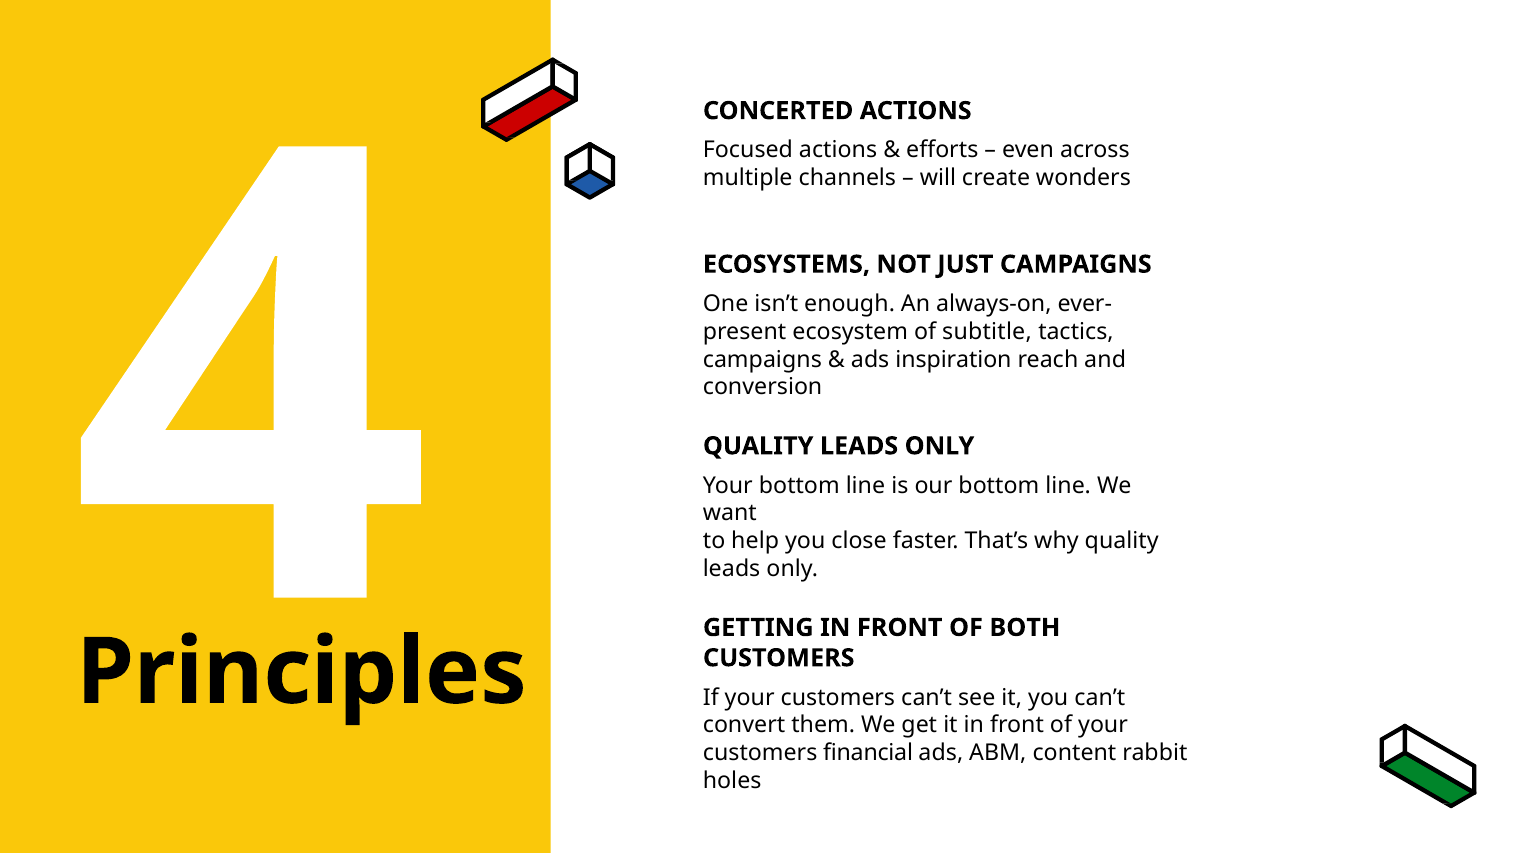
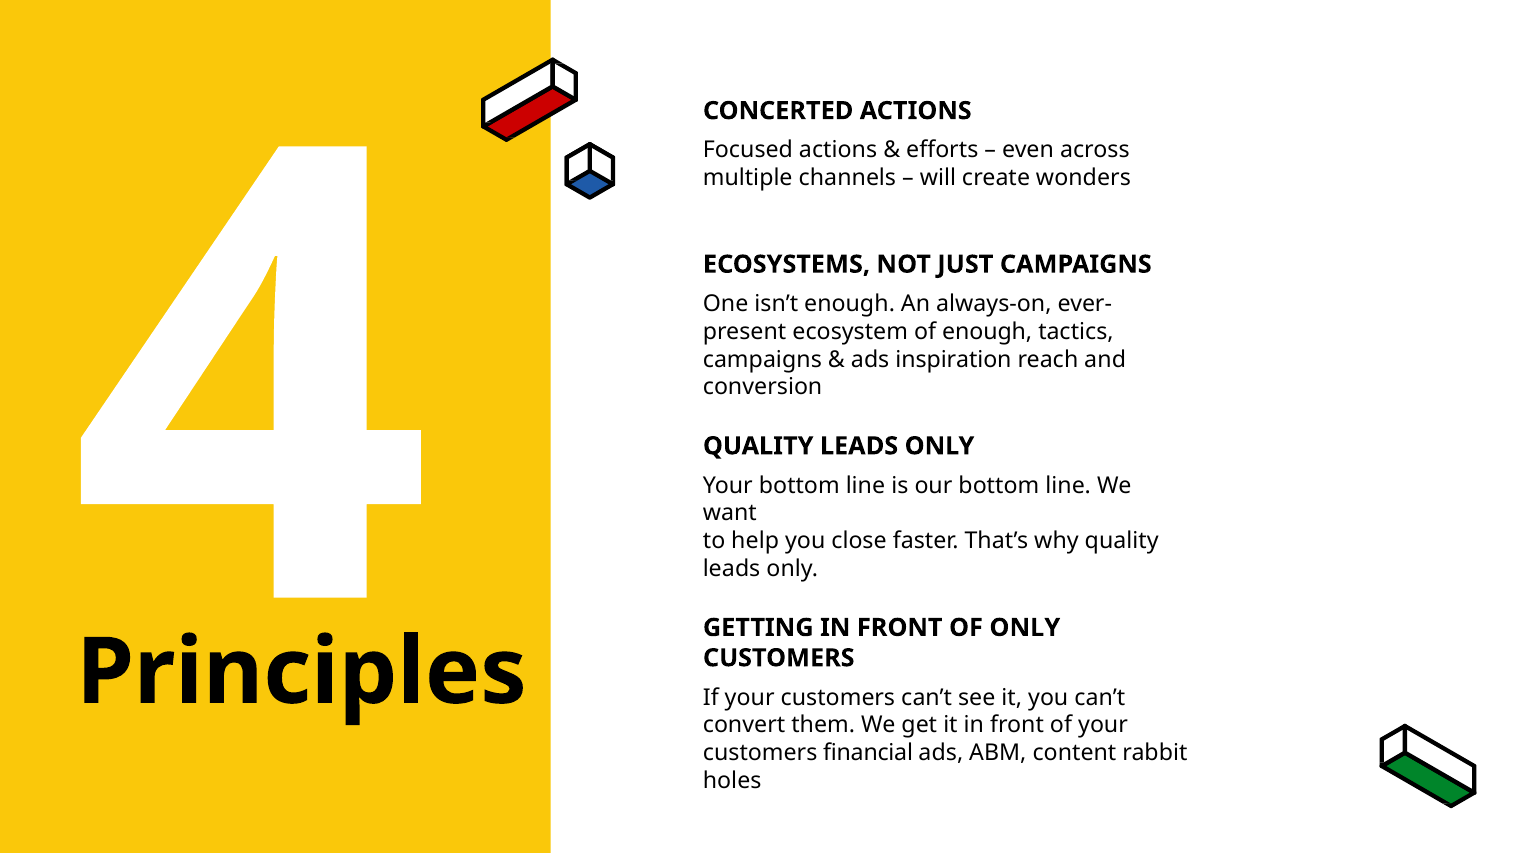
of subtitle: subtitle -> enough (987, 332)
OF BOTH: BOTH -> ONLY (1025, 628)
